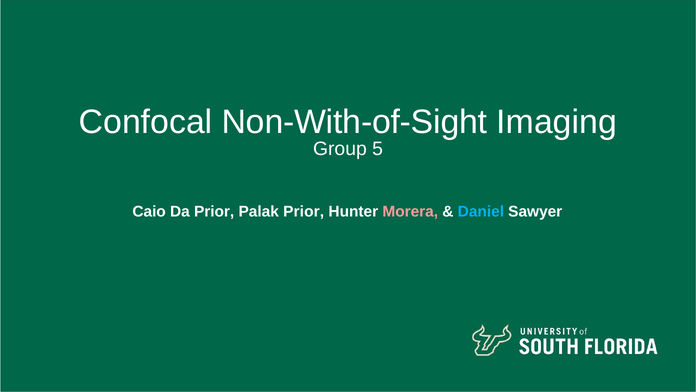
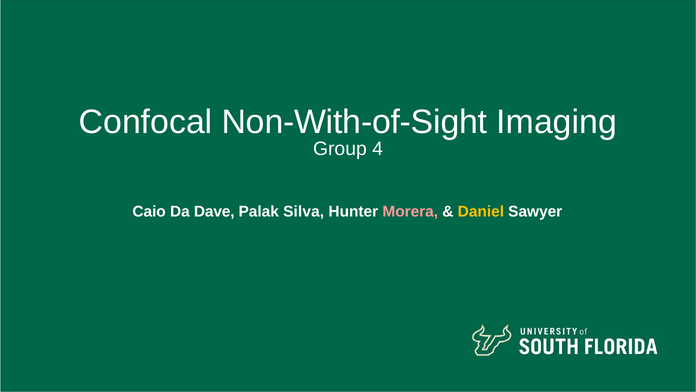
5: 5 -> 4 (378, 149)
Da Prior: Prior -> Dave (214, 211)
Palak Prior: Prior -> Silva (304, 211)
Daniel colour: light blue -> yellow (481, 211)
